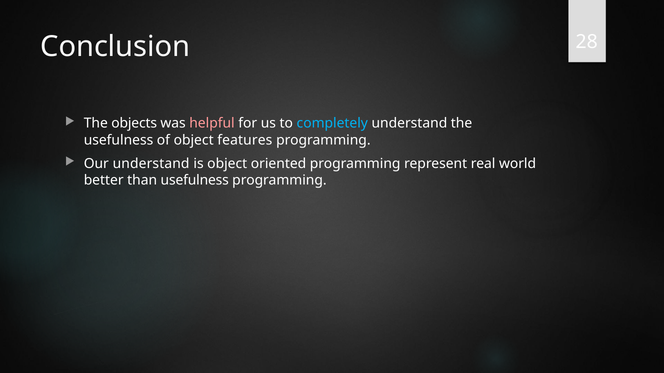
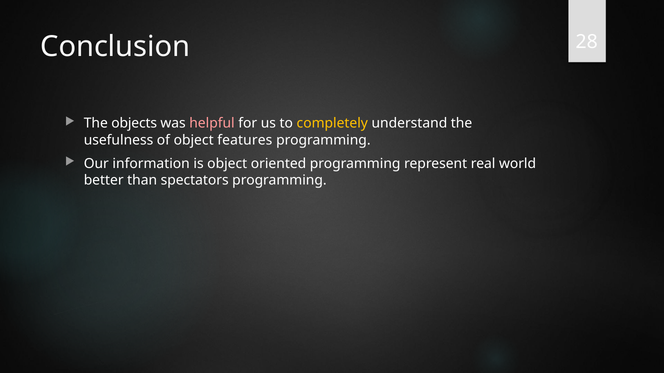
completely colour: light blue -> yellow (332, 124)
Our understand: understand -> information (151, 164)
than usefulness: usefulness -> spectators (195, 180)
